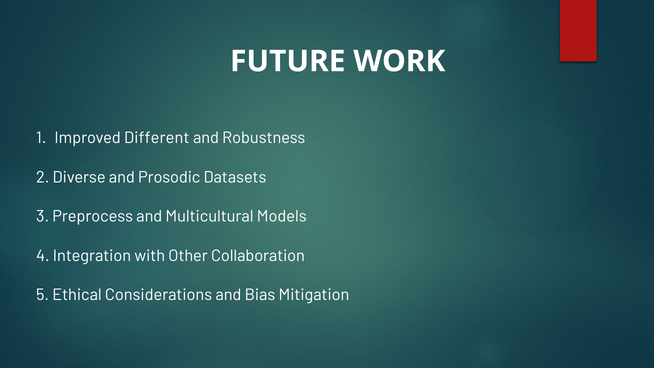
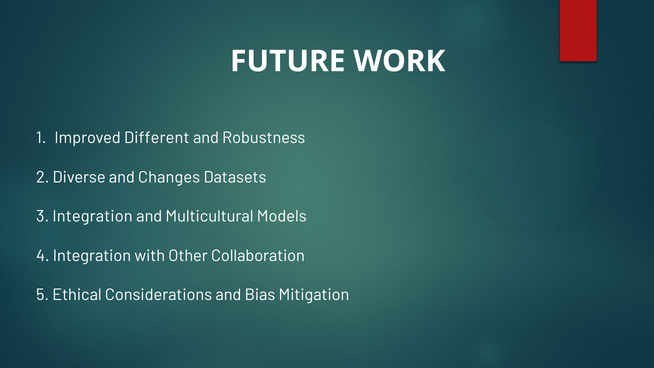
Prosodic: Prosodic -> Changes (169, 177)
3 Preprocess: Preprocess -> Integration (93, 216)
